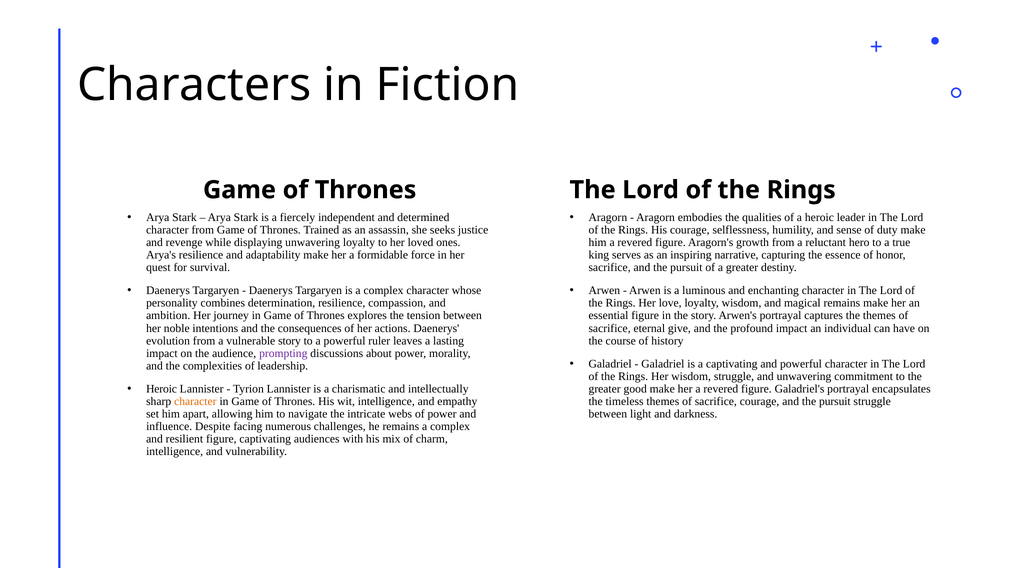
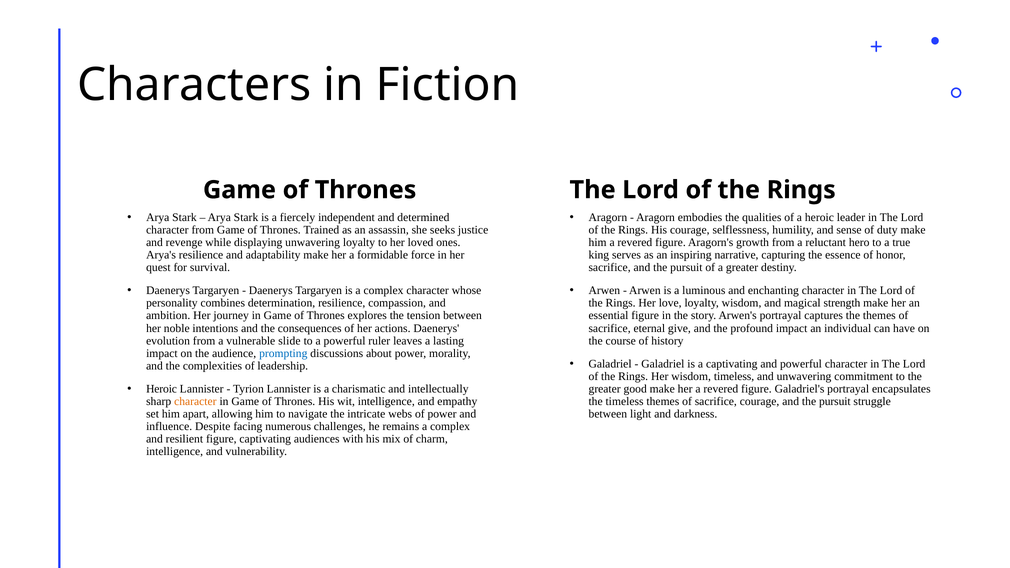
magical remains: remains -> strength (842, 303)
vulnerable story: story -> slide (289, 341)
prompting colour: purple -> blue (283, 353)
wisdom struggle: struggle -> timeless (734, 376)
